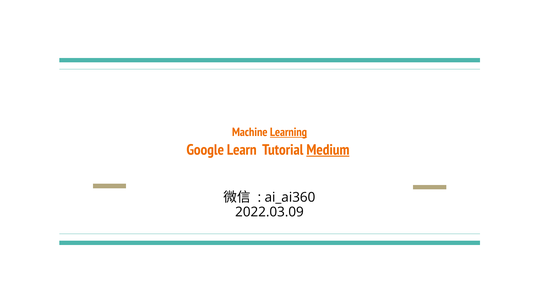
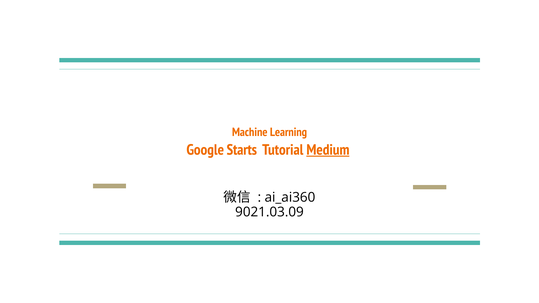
Learning underline: present -> none (288, 132)
Learn: Learn -> Starts (242, 150)
2022.03.09: 2022.03.09 -> 9021.03.09 (269, 212)
